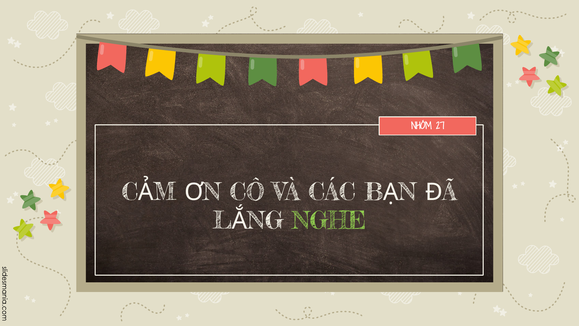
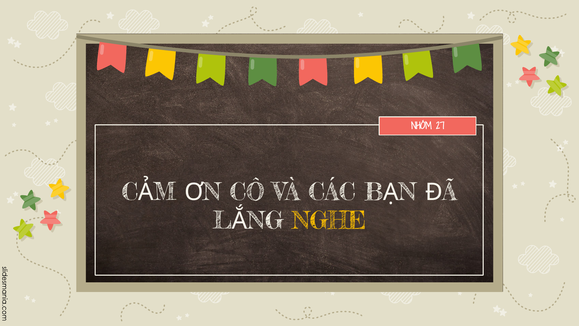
NGHE colour: light green -> yellow (329, 221)
